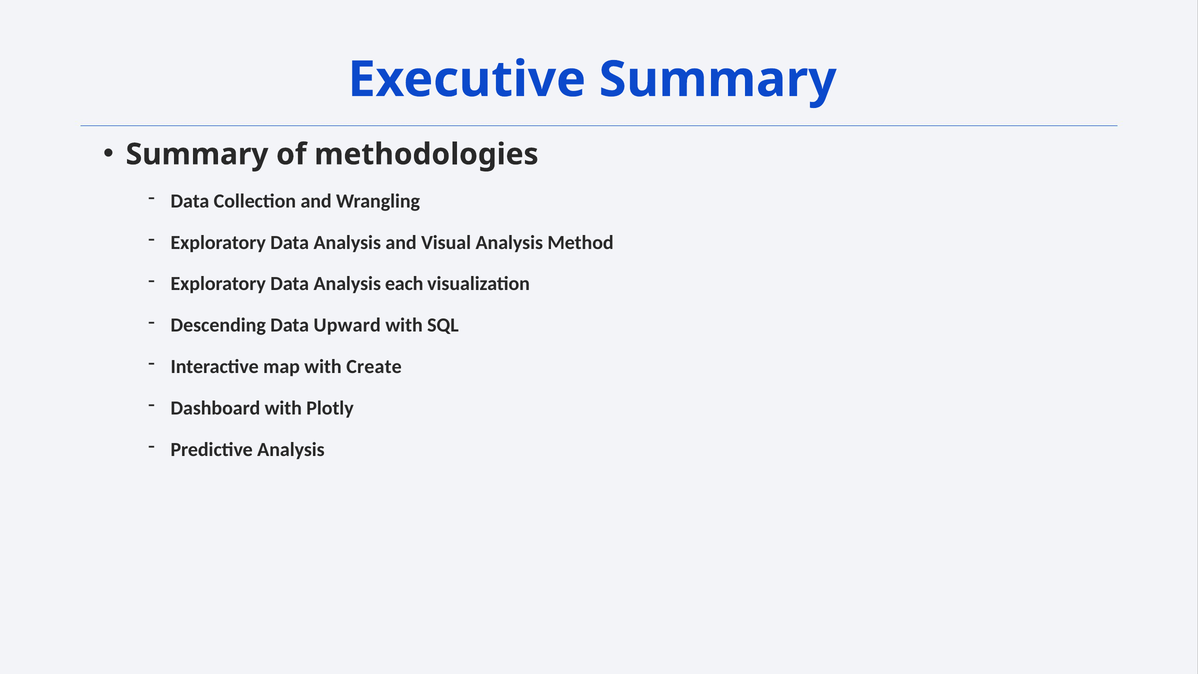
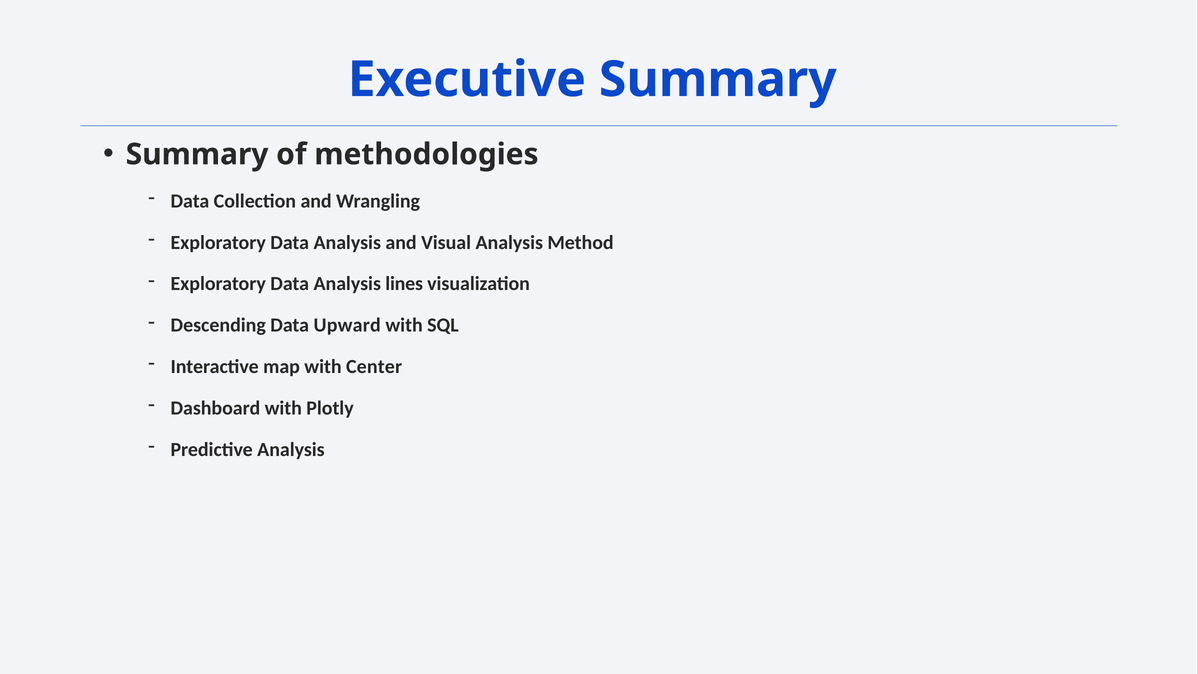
each: each -> lines (404, 284)
Create: Create -> Center (374, 367)
